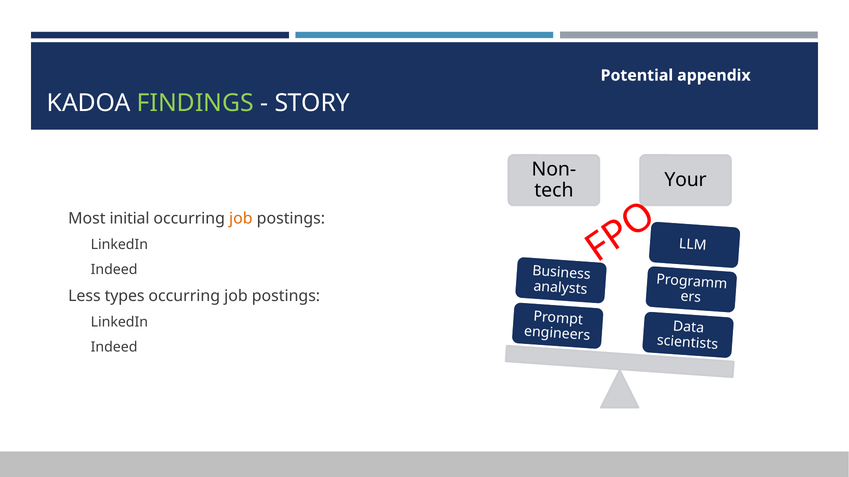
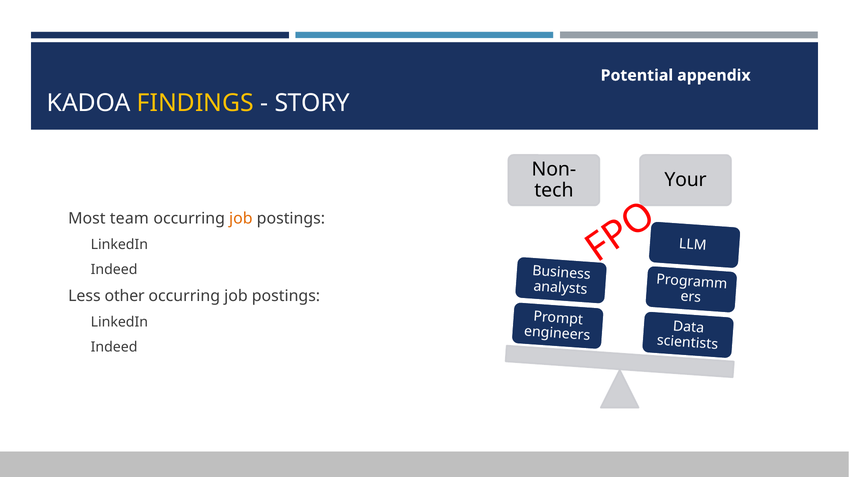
FINDINGS colour: light green -> yellow (195, 103)
initial: initial -> team (129, 219)
types: types -> other (125, 297)
